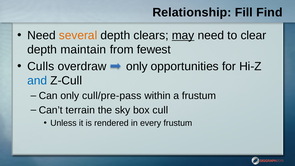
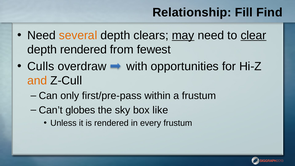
clear underline: none -> present (253, 35)
depth maintain: maintain -> rendered (83, 50)
overdraw only: only -> with (137, 66)
and colour: blue -> orange (37, 81)
cull/pre-pass: cull/pre-pass -> first/pre-pass (112, 96)
terrain: terrain -> globes (80, 110)
cull: cull -> like (160, 110)
